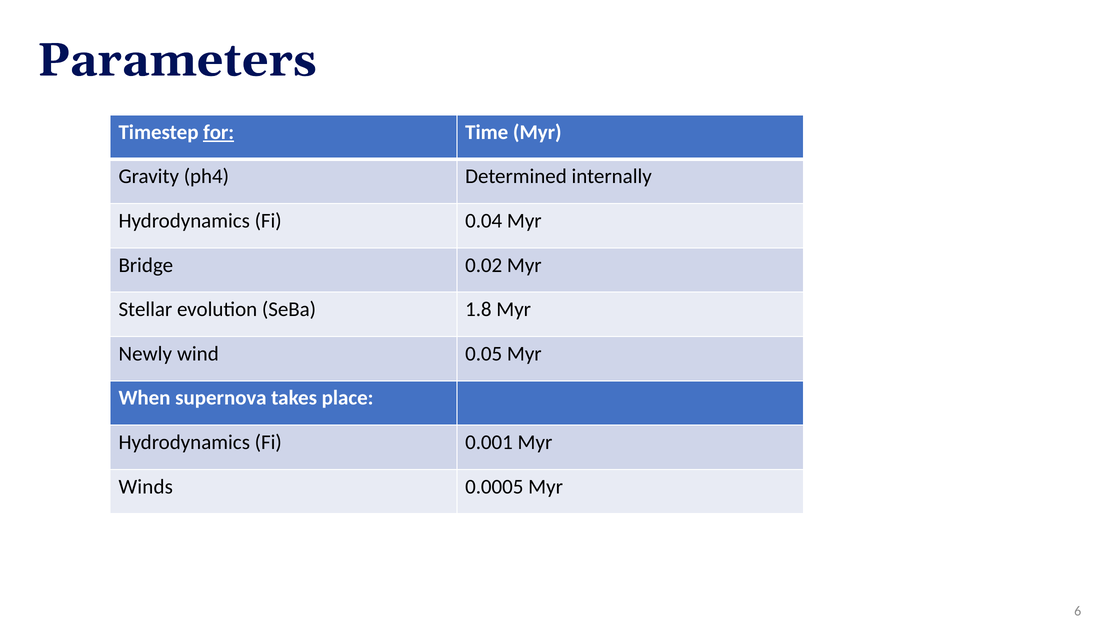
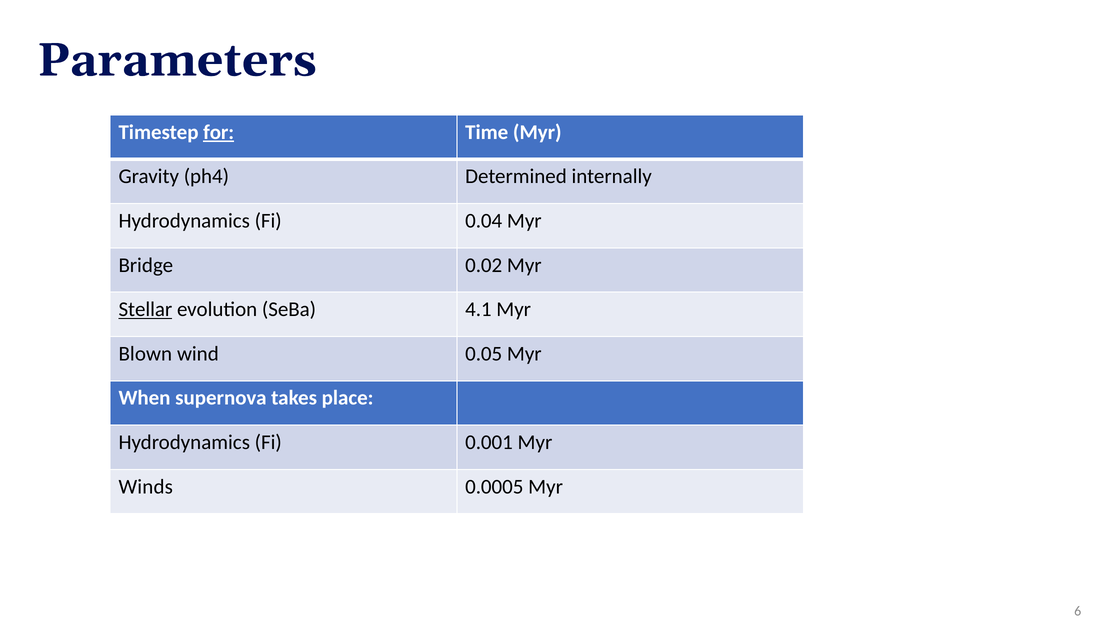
Stellar underline: none -> present (145, 309)
1.8: 1.8 -> 4.1 (478, 309)
Newly: Newly -> Blown (145, 354)
